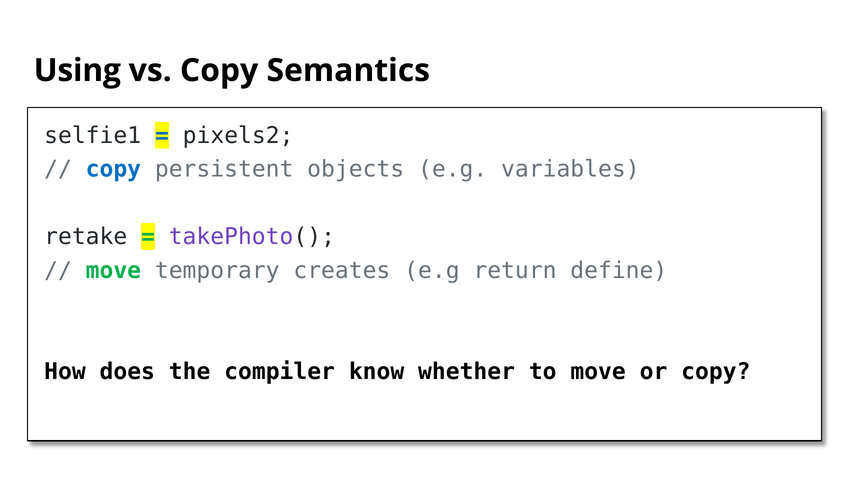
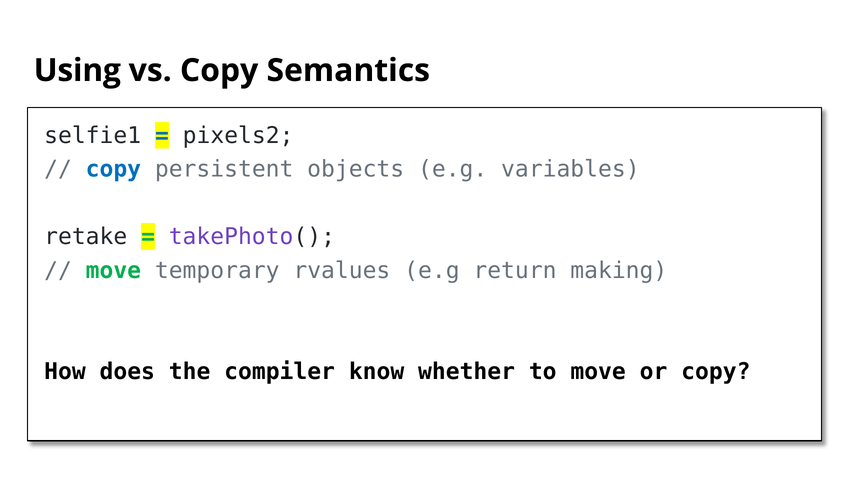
creates: creates -> rvalues (342, 270)
define: define -> making (619, 270)
